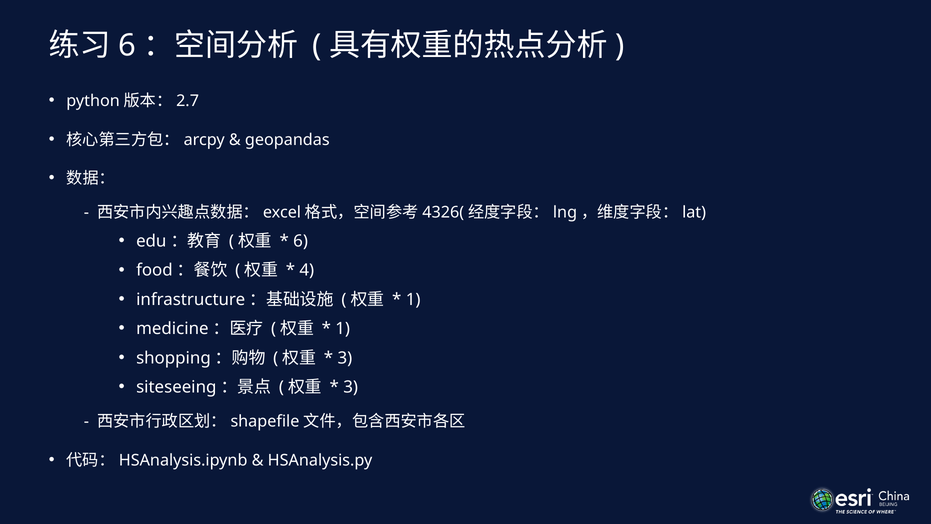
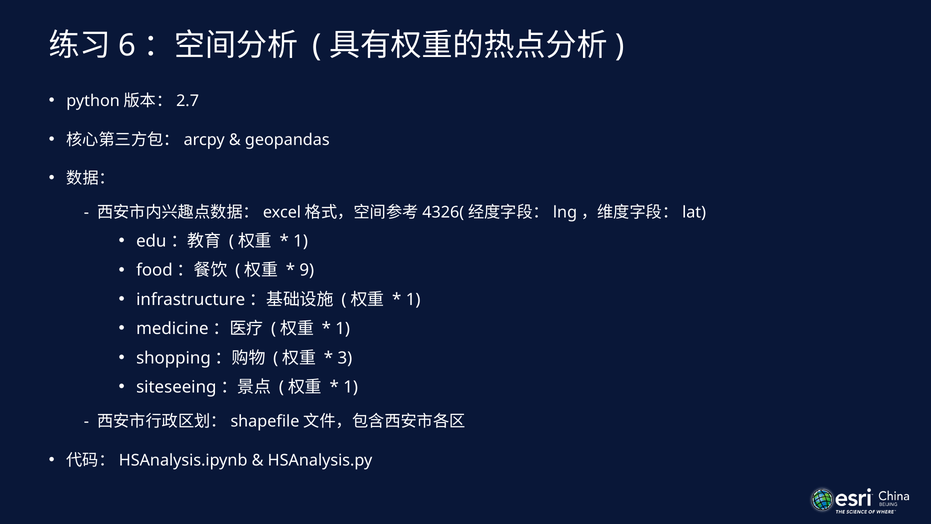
6: 6 -> 1 (301, 241)
4: 4 -> 9 (307, 270)
3: 3 -> 1 (351, 387)
